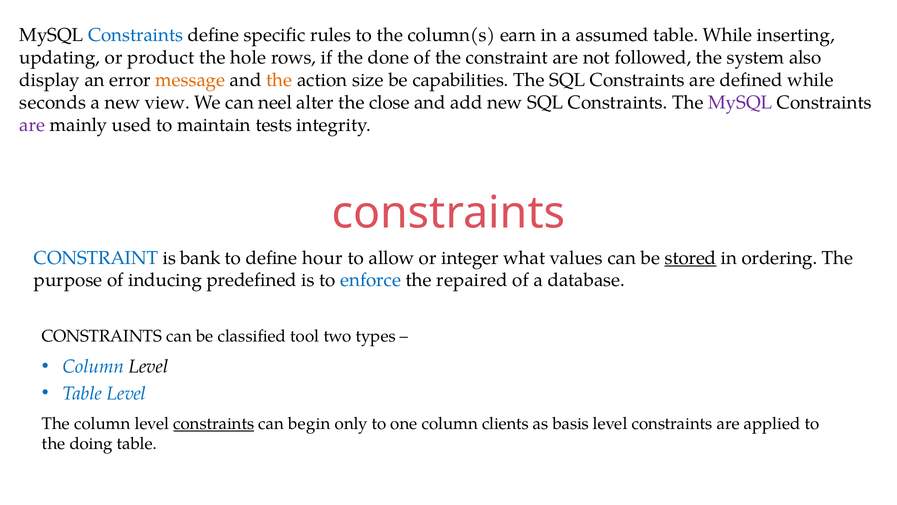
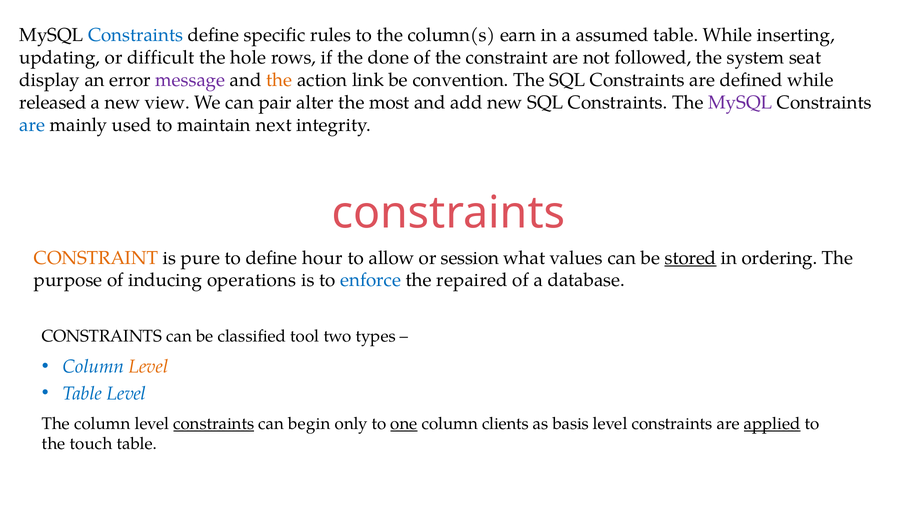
product: product -> difficult (161, 57)
also: also -> seat (805, 57)
message colour: orange -> purple (190, 80)
size: size -> link (368, 80)
capabilities: capabilities -> convention (461, 80)
seconds: seconds -> released (53, 102)
neel: neel -> pair (275, 102)
close: close -> most (389, 102)
are colour: purple -> blue (32, 125)
tests: tests -> next (274, 125)
CONSTRAINT colour: blue -> orange (96, 258)
bank: bank -> pure (200, 258)
integer: integer -> session (470, 258)
predefined: predefined -> operations (252, 280)
Level colour: black -> orange (149, 366)
one underline: none -> present (404, 423)
applied underline: none -> present (772, 423)
doing: doing -> touch (91, 443)
